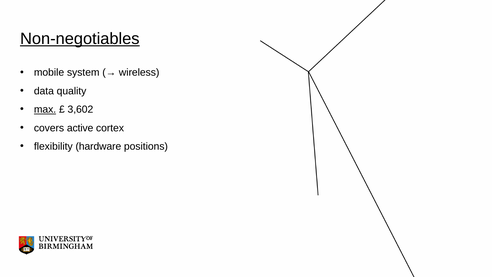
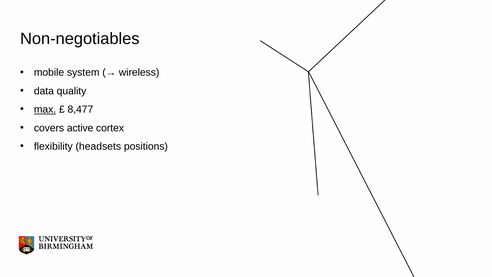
Non-negotiables underline: present -> none (80, 39)
3,602: 3,602 -> 8,477 (80, 109)
hardware: hardware -> headsets (98, 146)
